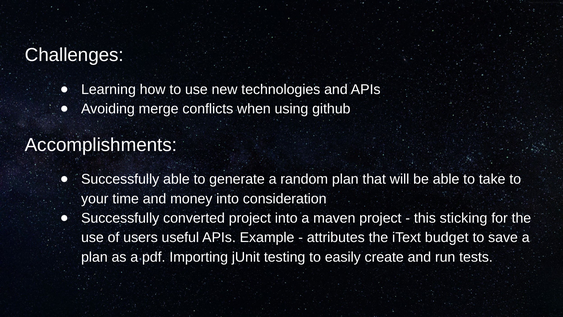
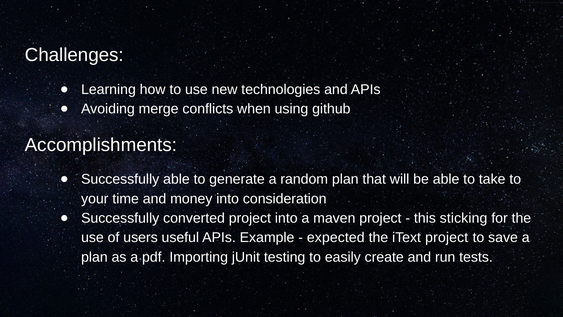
attributes: attributes -> expected (336, 237)
iText budget: budget -> project (447, 237)
